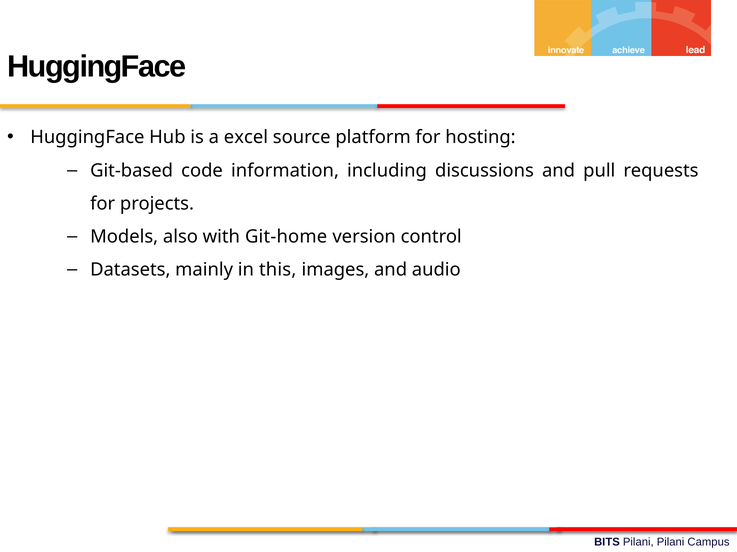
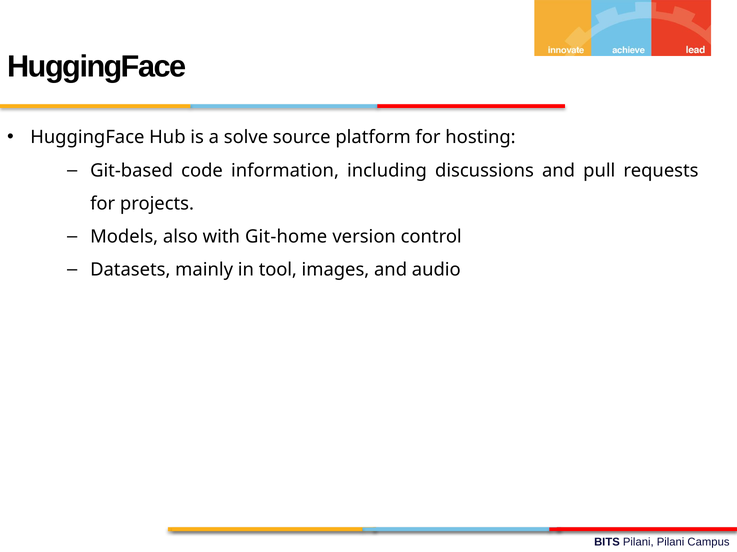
excel: excel -> solve (246, 138)
this: this -> tool (278, 270)
